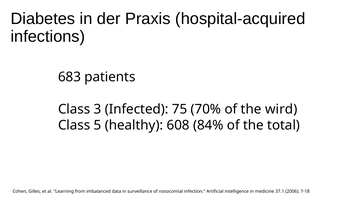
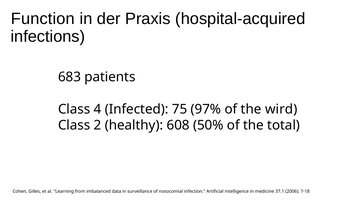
Diabetes: Diabetes -> Function (43, 19)
3: 3 -> 4 (98, 109)
70%: 70% -> 97% (206, 109)
5: 5 -> 2 (98, 125)
84%: 84% -> 50% (208, 125)
